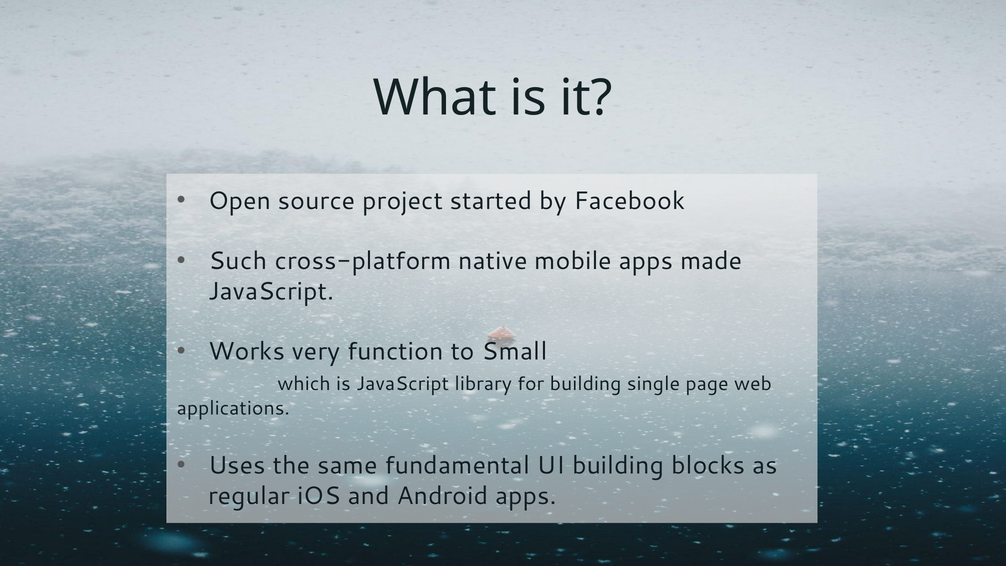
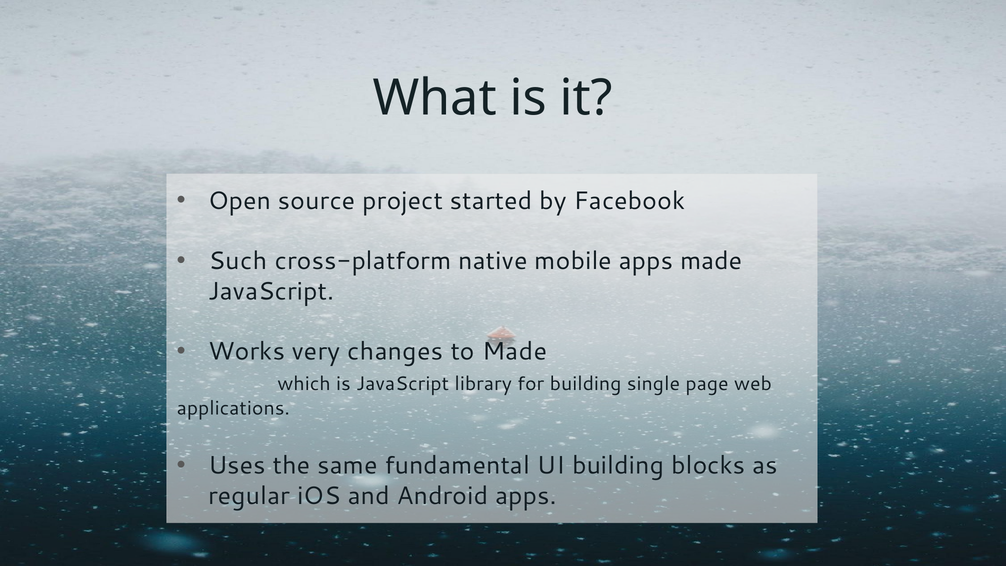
function: function -> changes (395, 352)
to Small: Small -> Made (515, 352)
